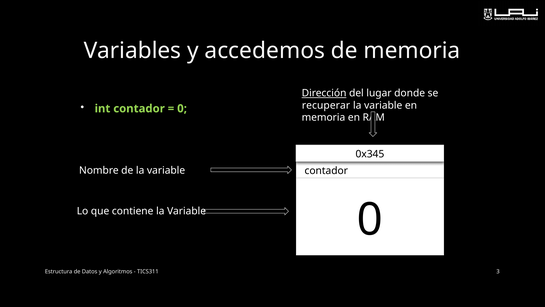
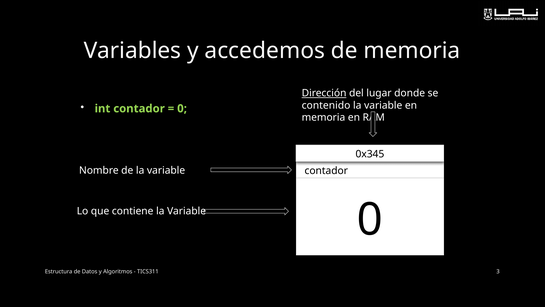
recuperar: recuperar -> contenido (326, 105)
